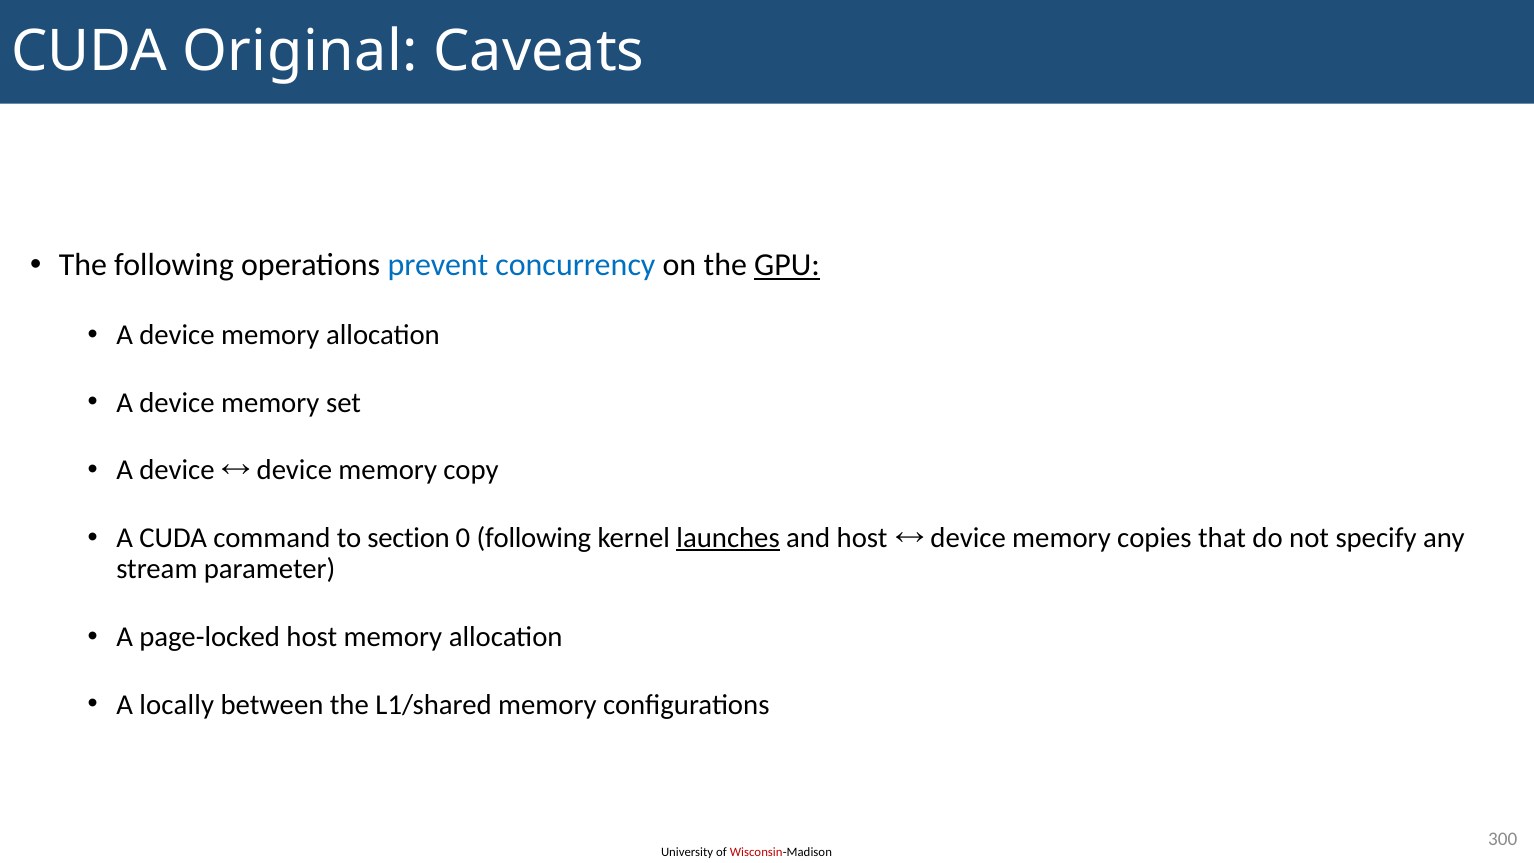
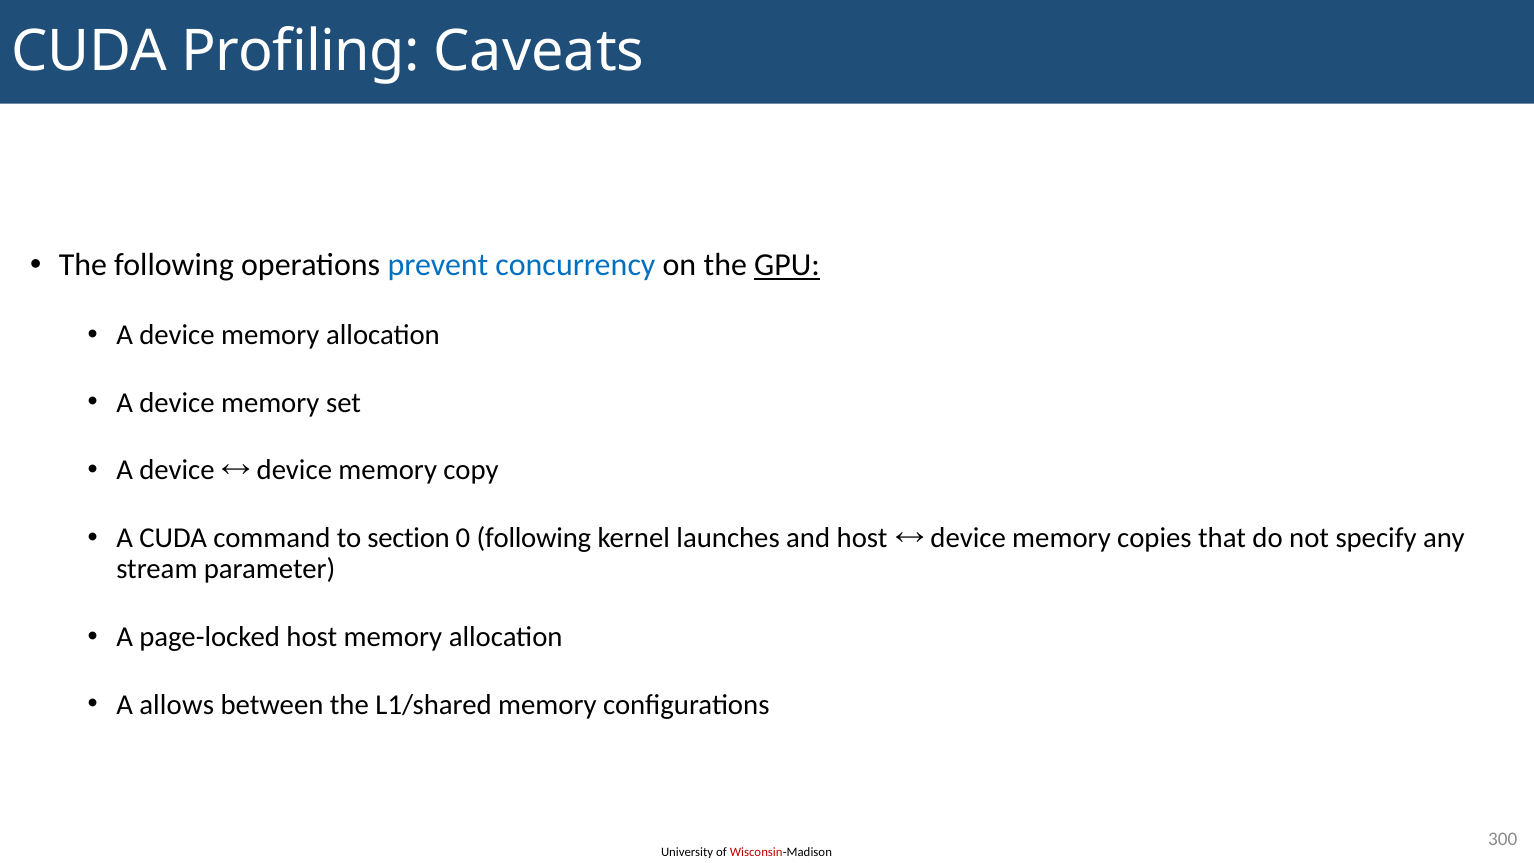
Original: Original -> Profiling (301, 51)
launches underline: present -> none (728, 538)
locally: locally -> allows (177, 704)
